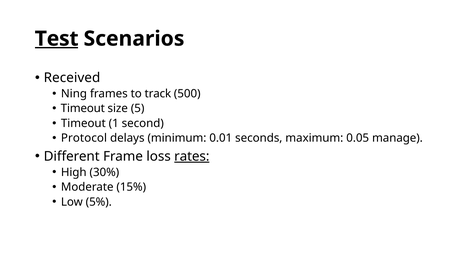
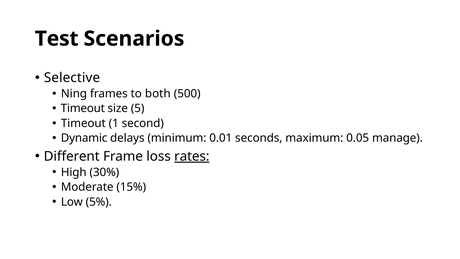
Test underline: present -> none (57, 39)
Received: Received -> Selective (72, 78)
track: track -> both (158, 94)
Protocol: Protocol -> Dynamic (84, 138)
